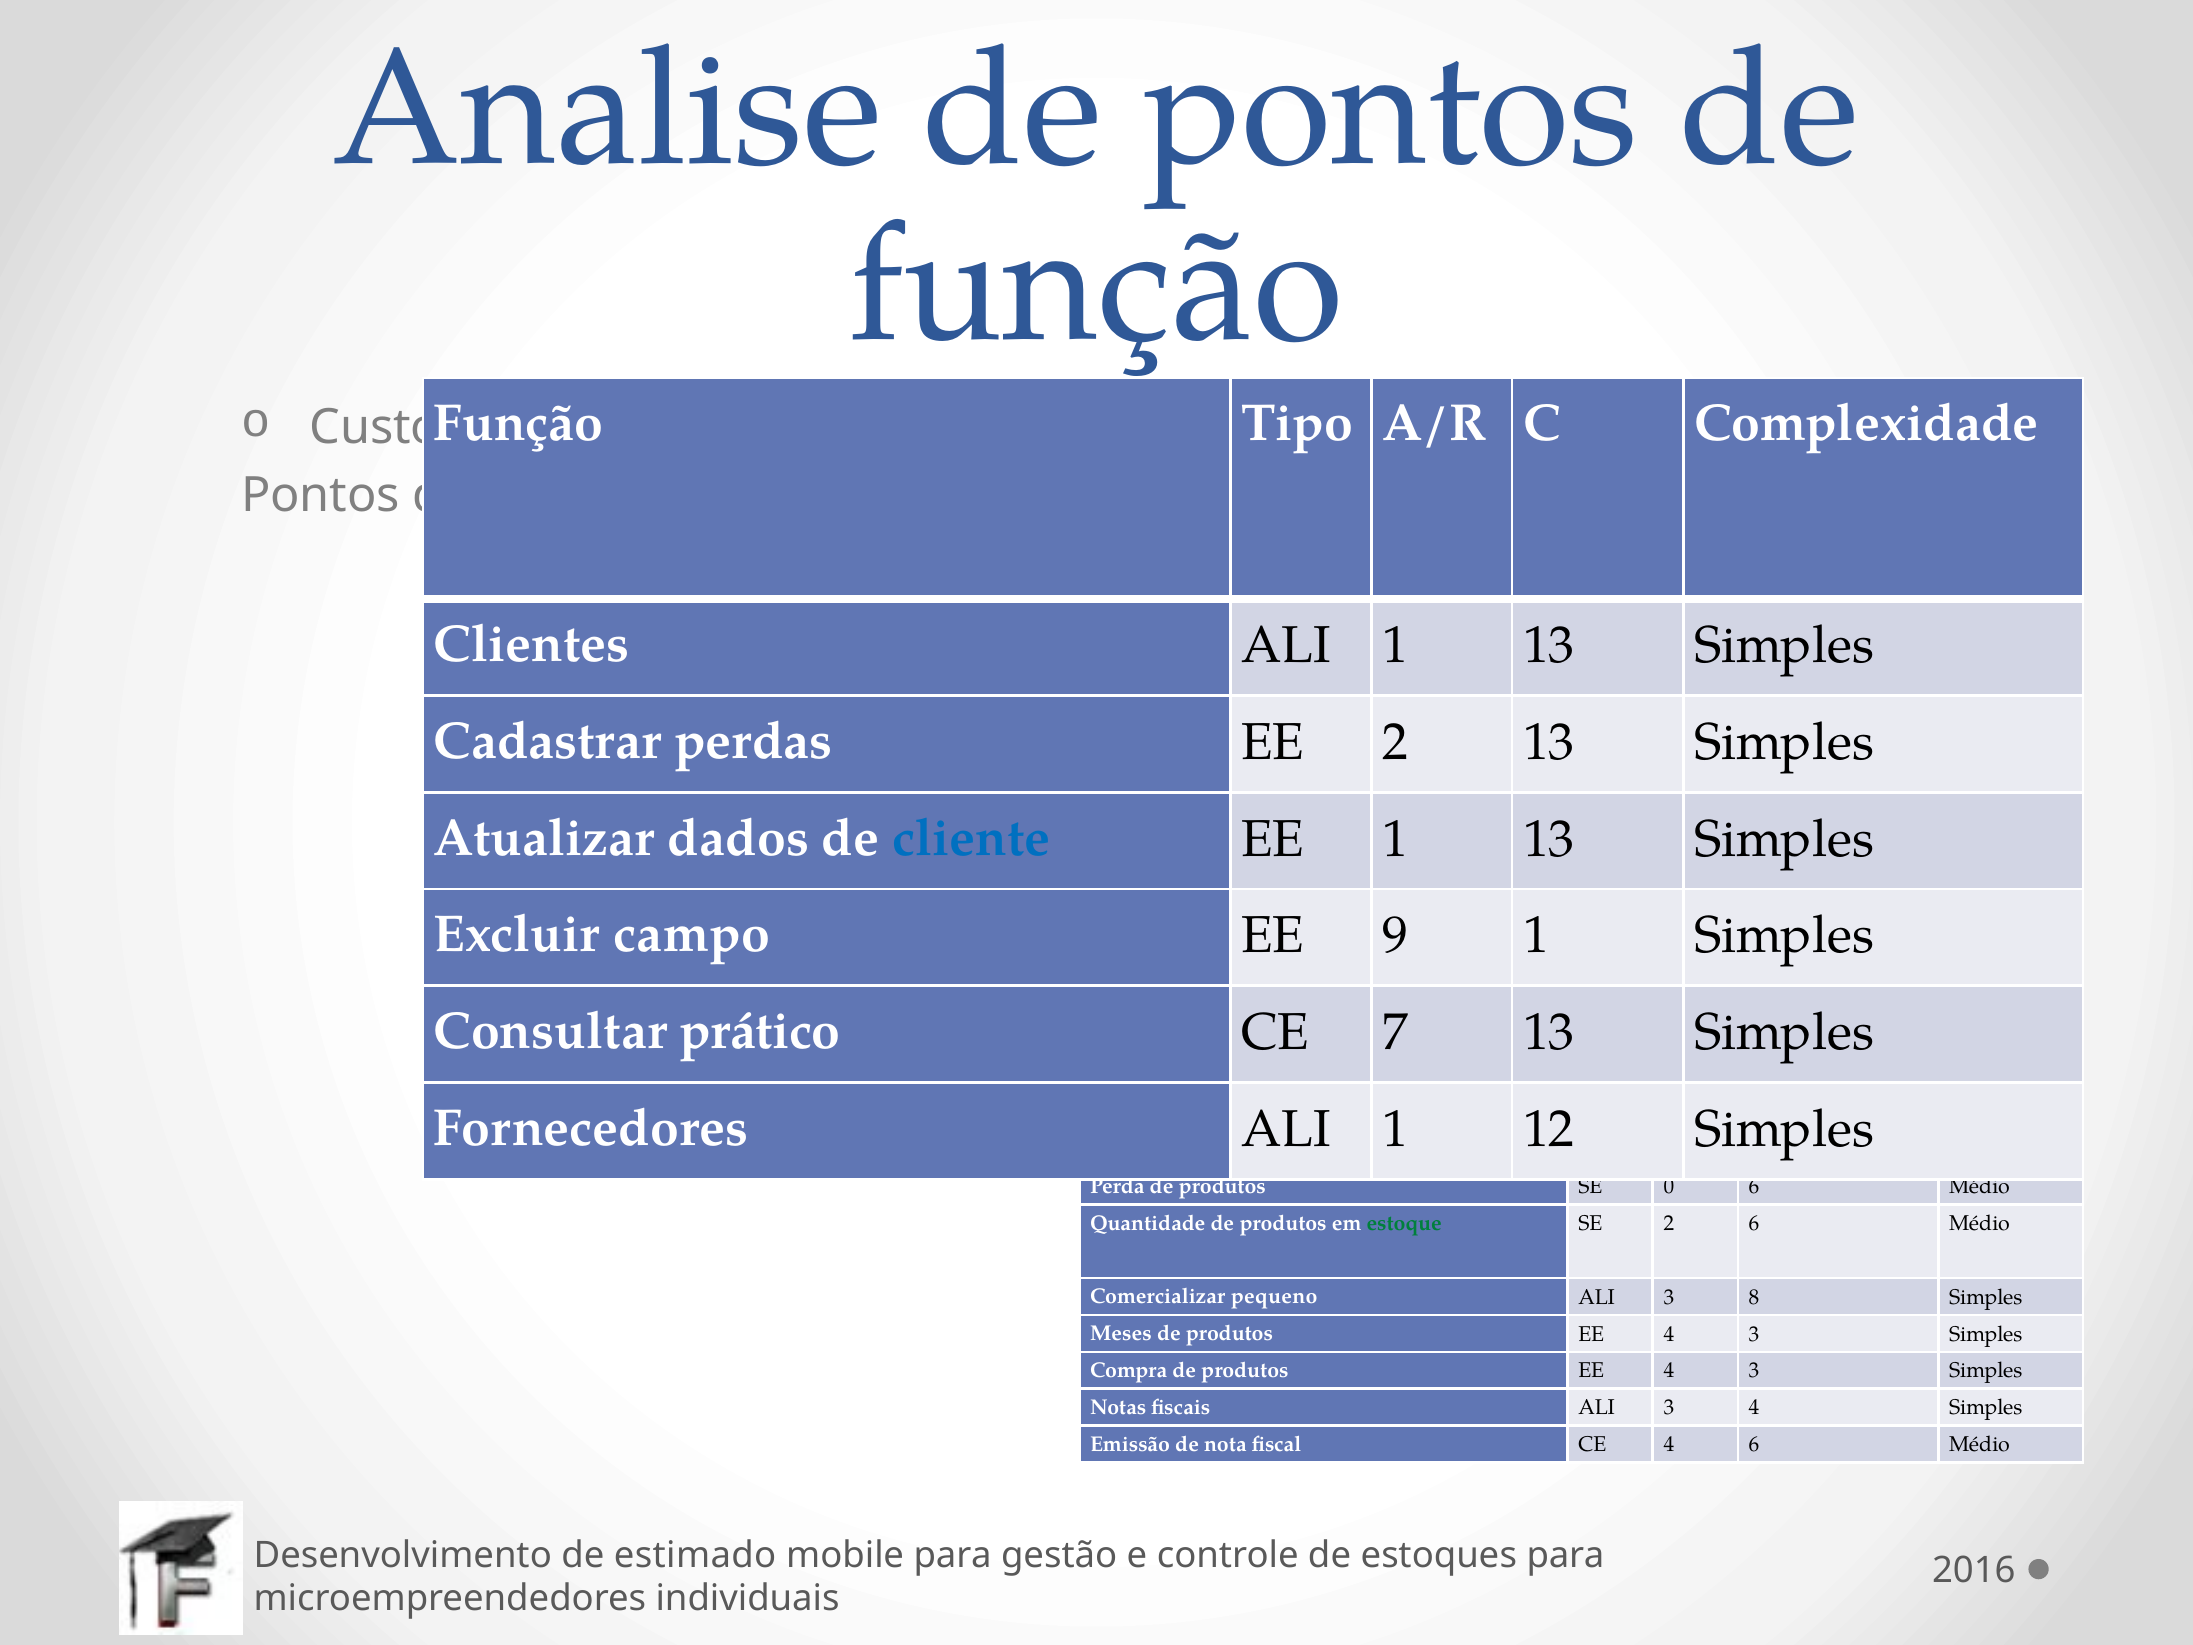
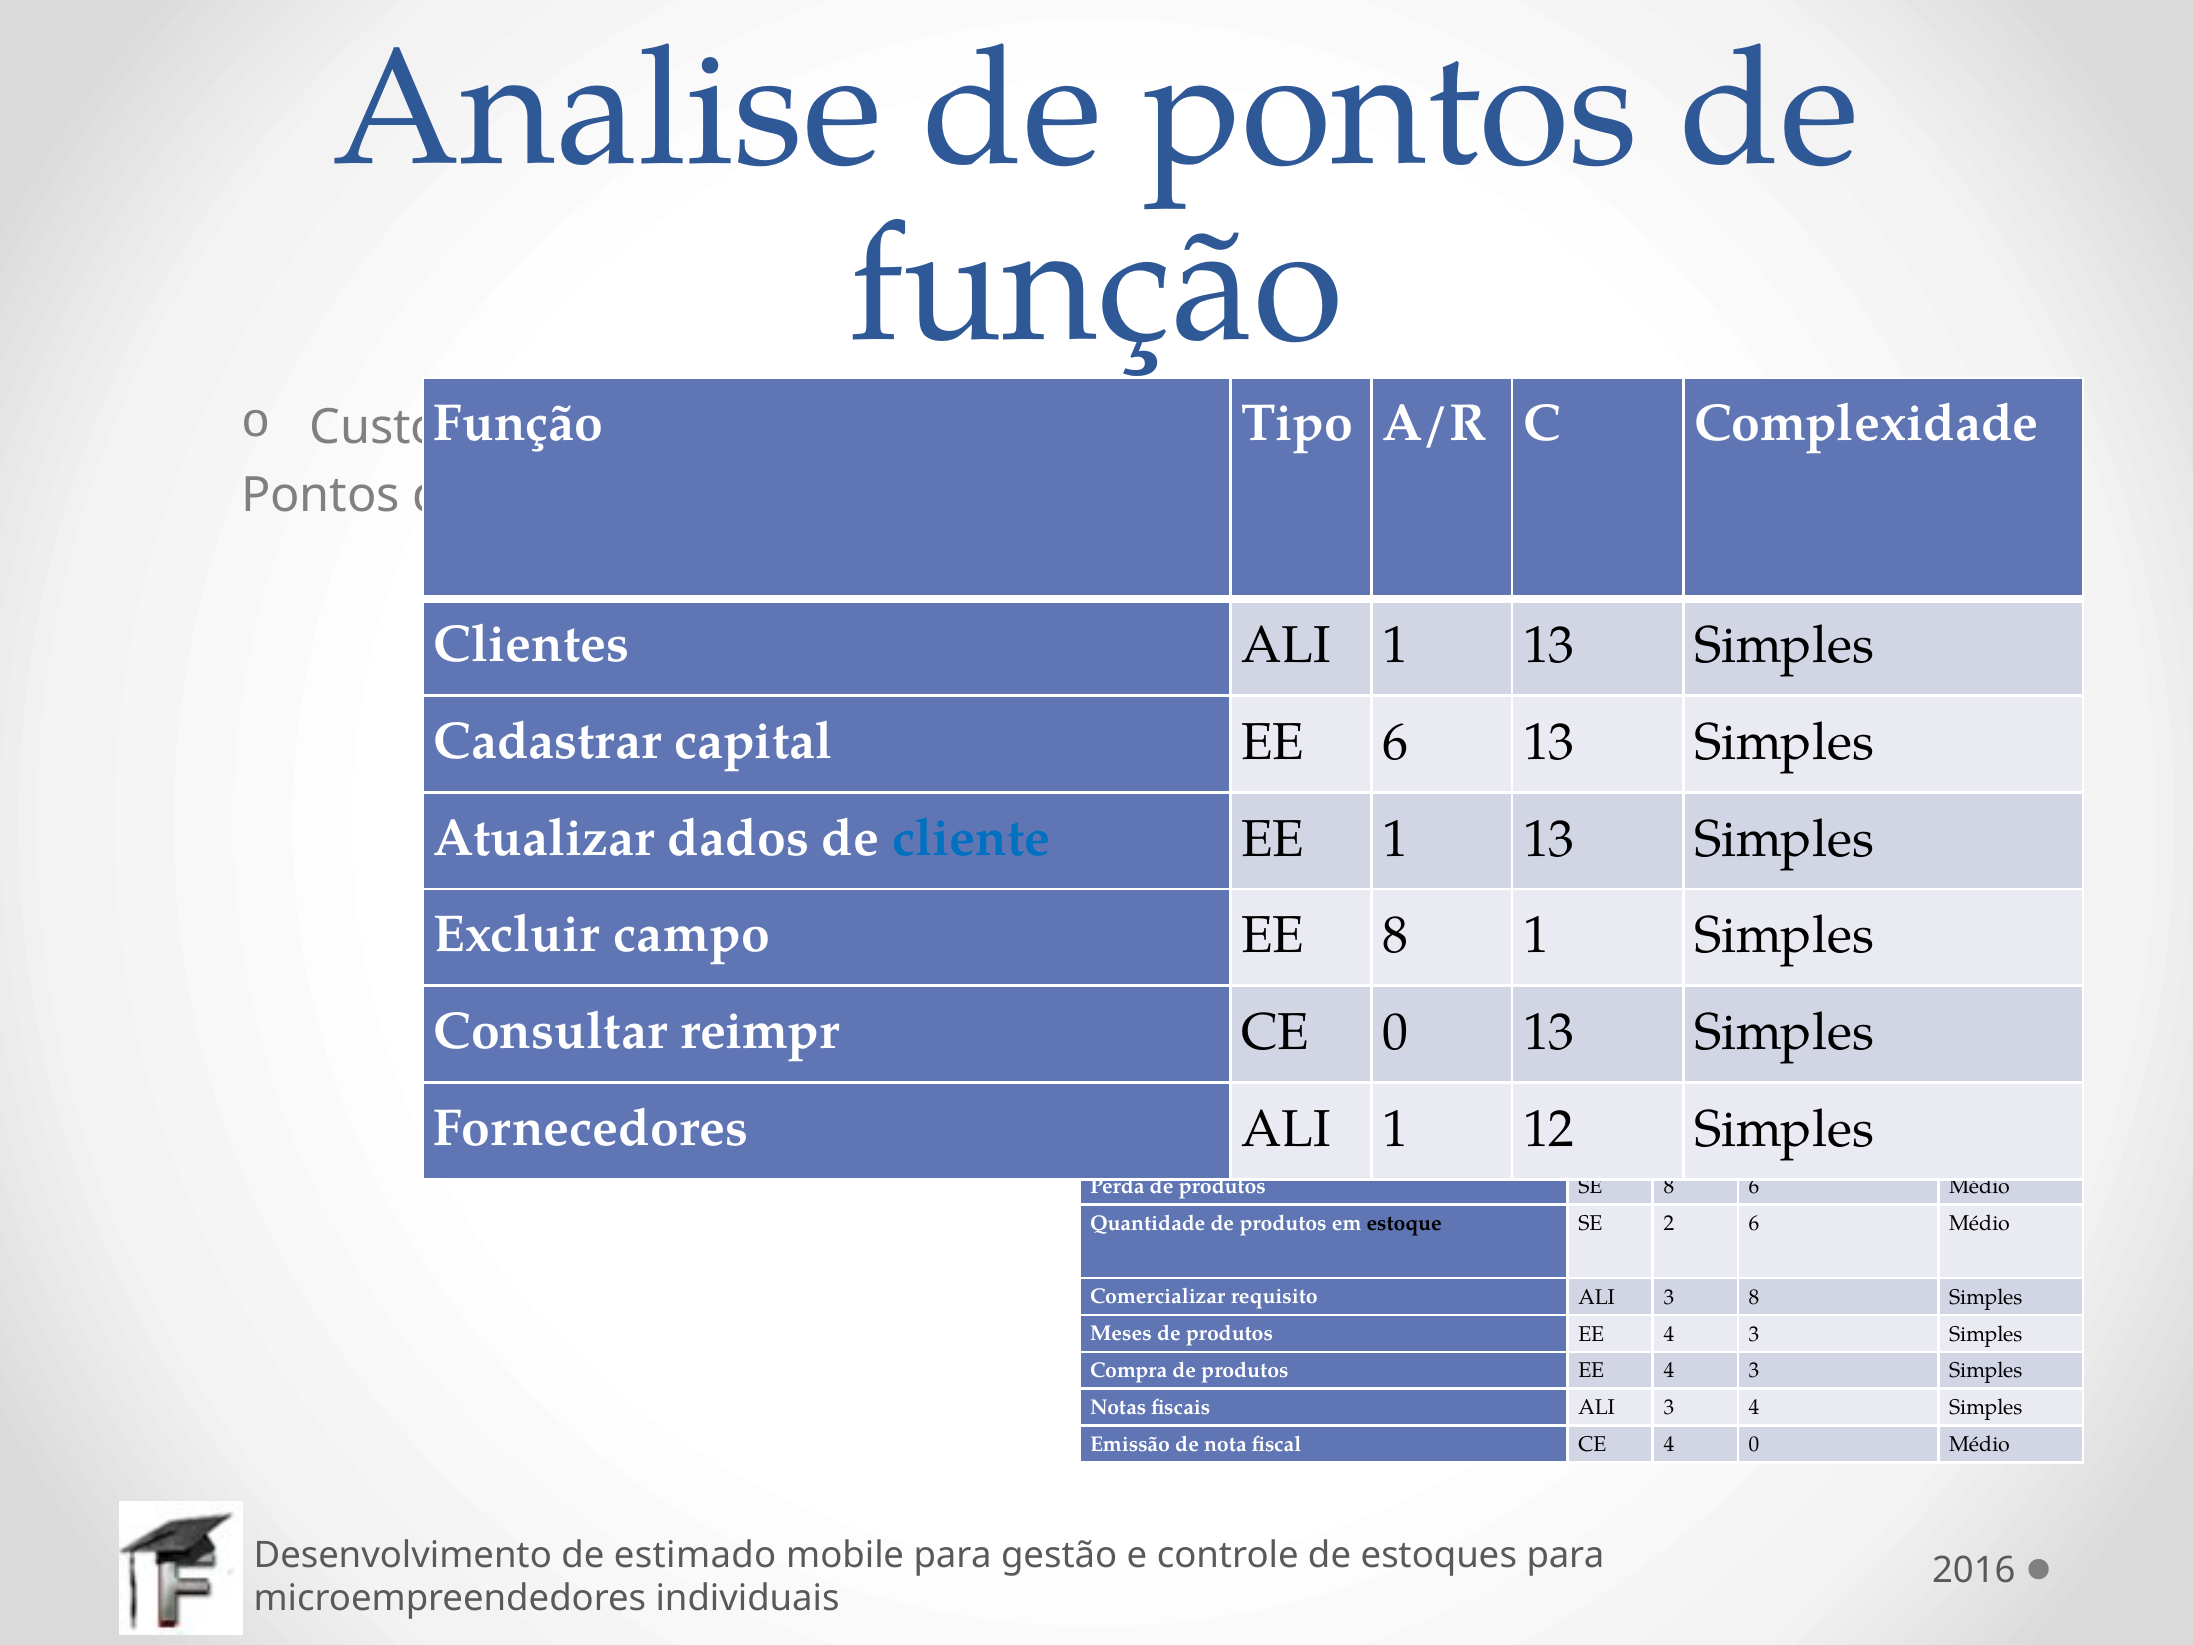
perdas: perdas -> capital (753, 741)
2: 2 -> 6 (1395, 742)
9: 9 -> 8 (1395, 936)
prático: prático -> reimpr (760, 1031)
CE 7: 7 -> 0 (1395, 1032)
SE 0: 0 -> 8 (1669, 1186)
estoque colour: green -> black (1404, 1223)
pequeno: pequeno -> requisito (1274, 1297)
4 6: 6 -> 0 (1754, 1444)
